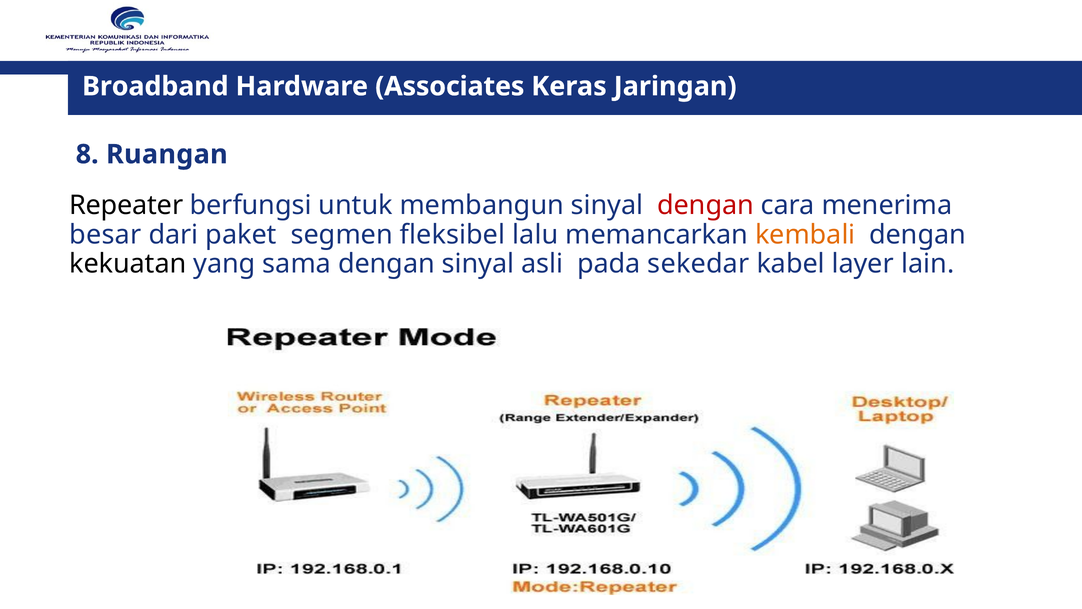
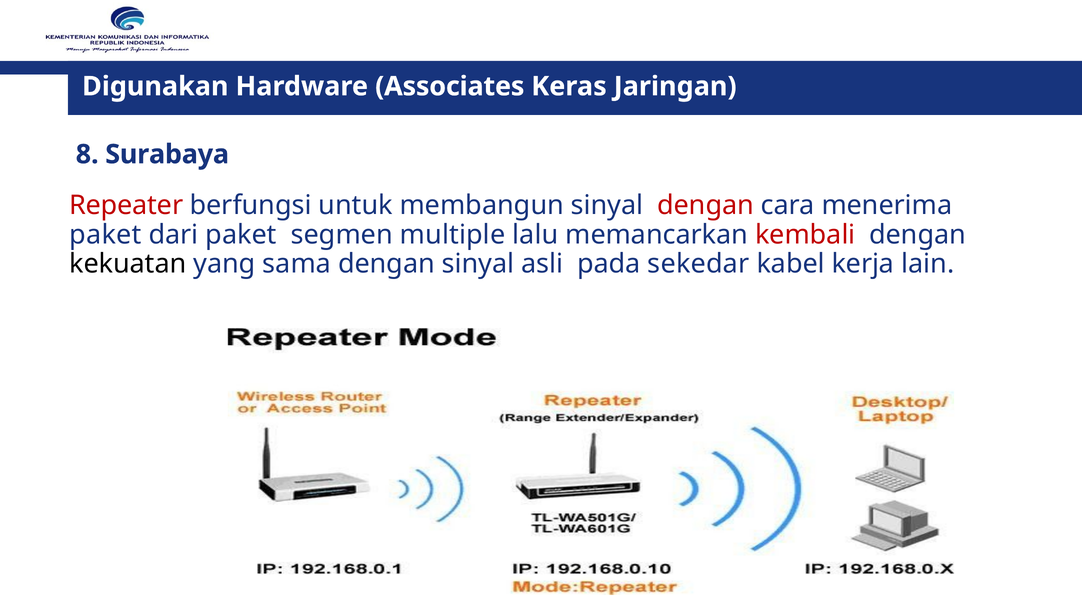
Broadband: Broadband -> Digunakan (155, 86)
Ruangan: Ruangan -> Surabaya (167, 154)
Repeater colour: black -> red (126, 205)
besar: besar -> paket (105, 235)
fleksibel: fleksibel -> multiple (453, 235)
kembali colour: orange -> red (805, 235)
layer: layer -> kerja (863, 264)
